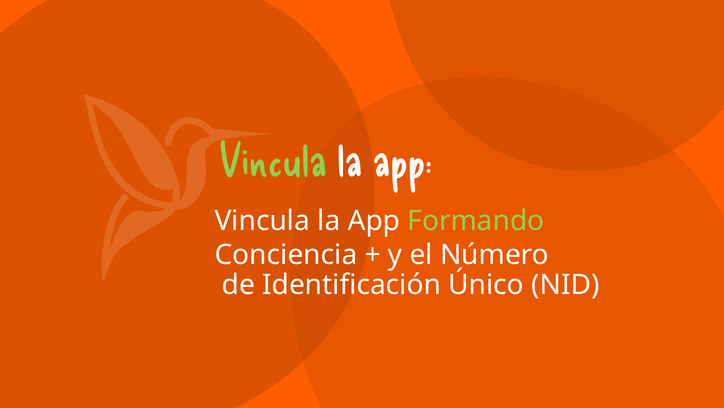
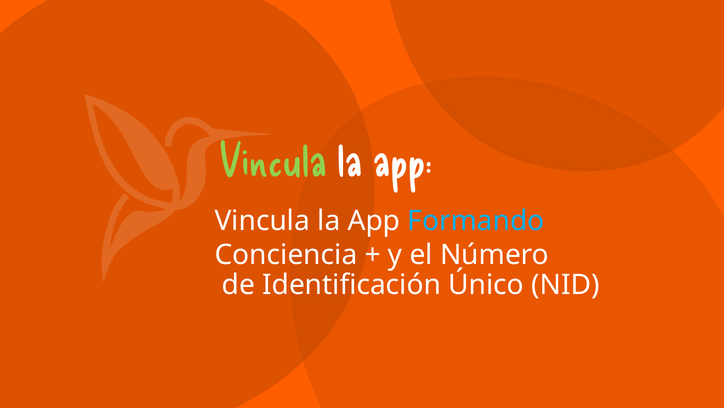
Formando colour: light green -> light blue (476, 221)
